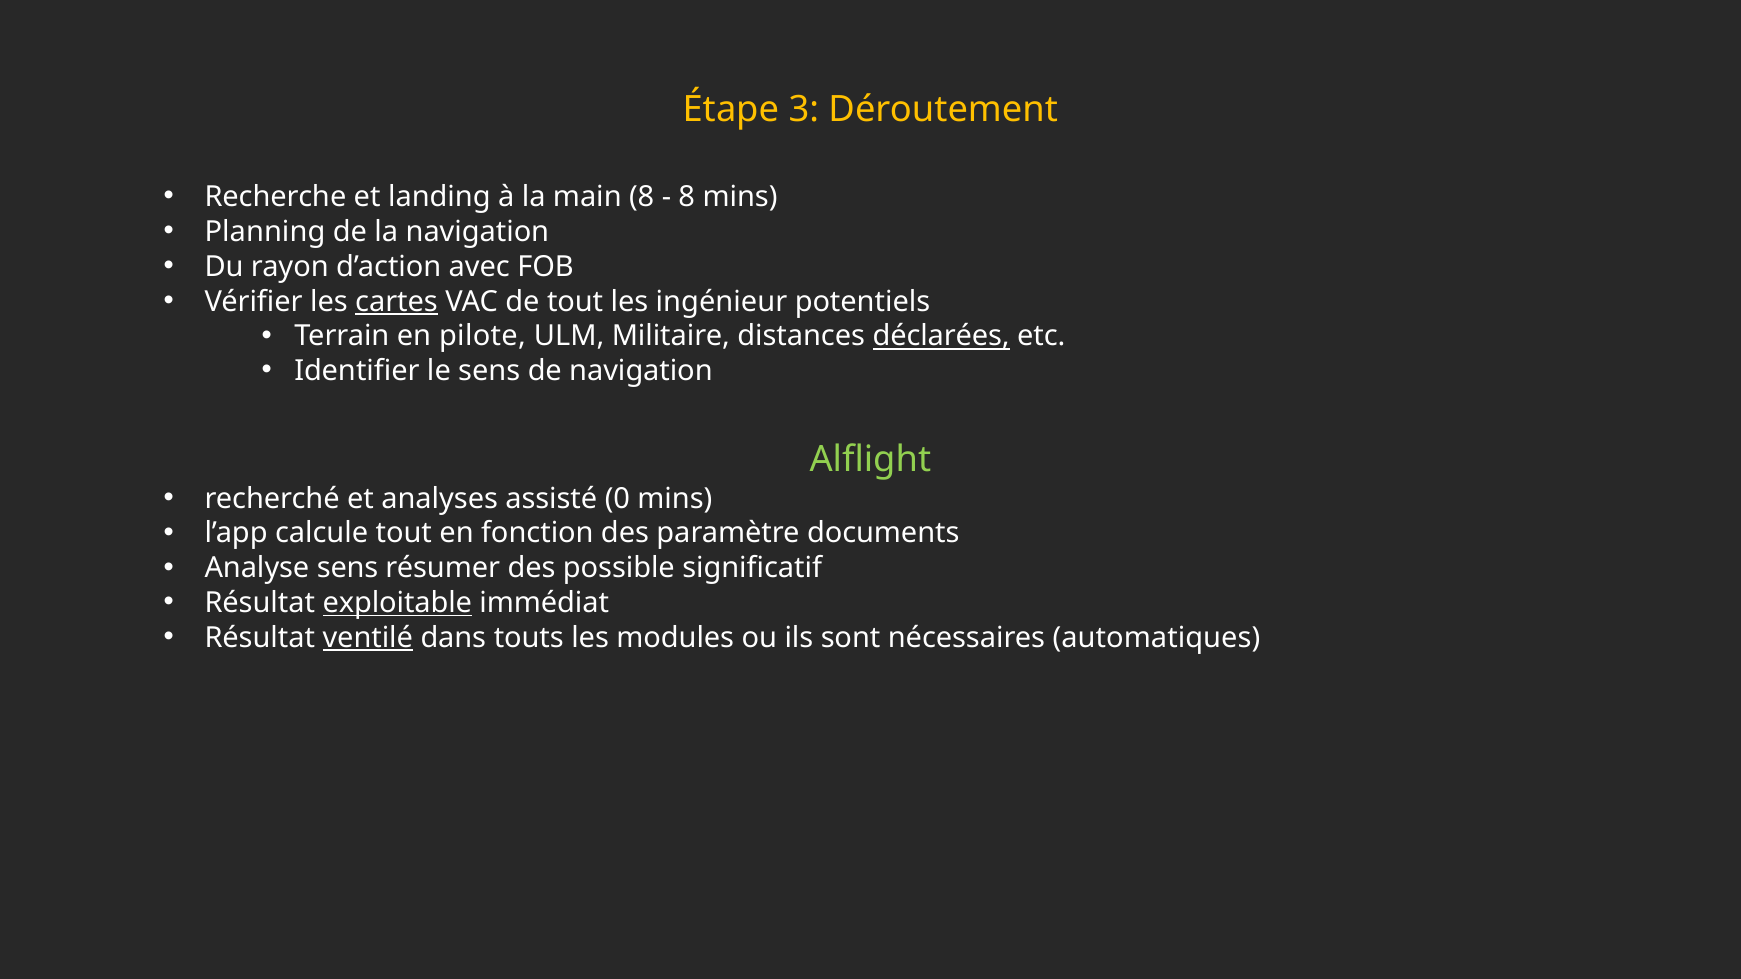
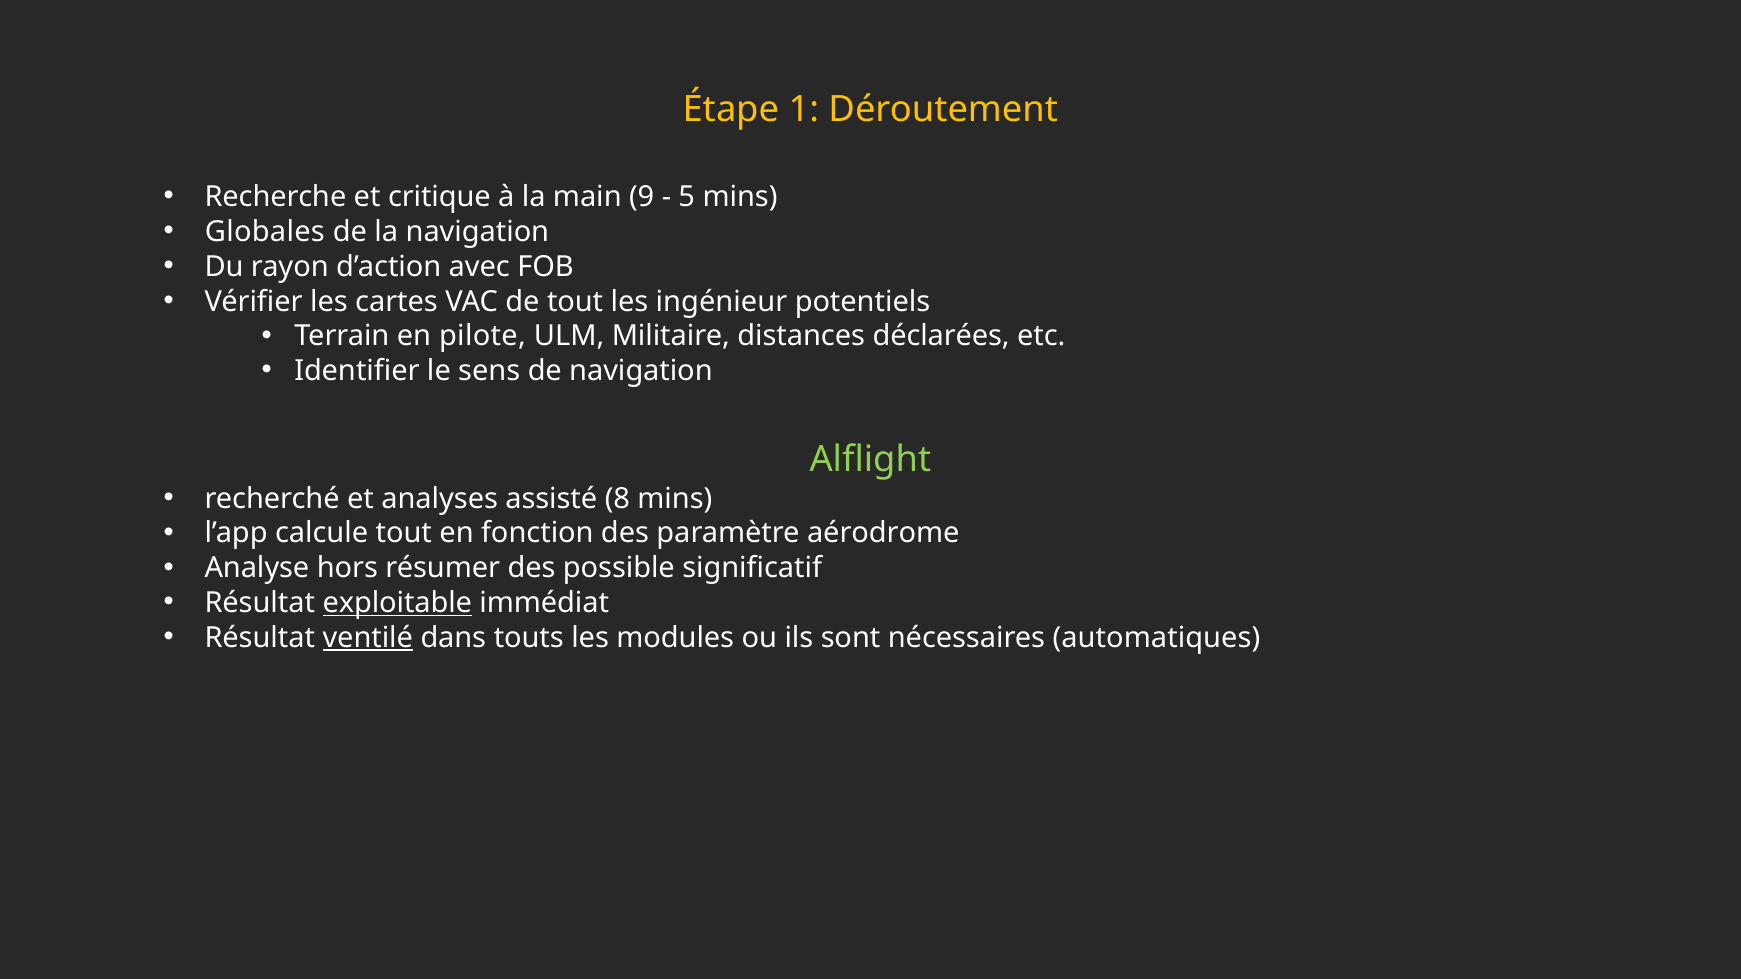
3: 3 -> 1 (804, 109)
landing: landing -> critique (439, 197)
main 8: 8 -> 9 (642, 197)
8: 8 -> 5 (687, 197)
Planning: Planning -> Globales (265, 232)
cartes underline: present -> none (397, 302)
déclarées underline: present -> none (941, 336)
0: 0 -> 8 (617, 499)
documents: documents -> aérodrome (883, 534)
Analyse sens: sens -> hors (347, 568)
